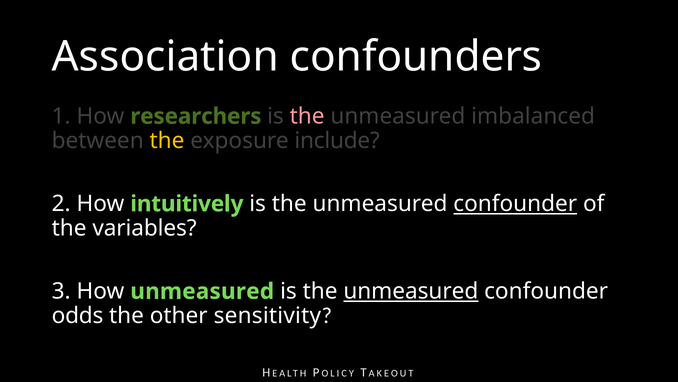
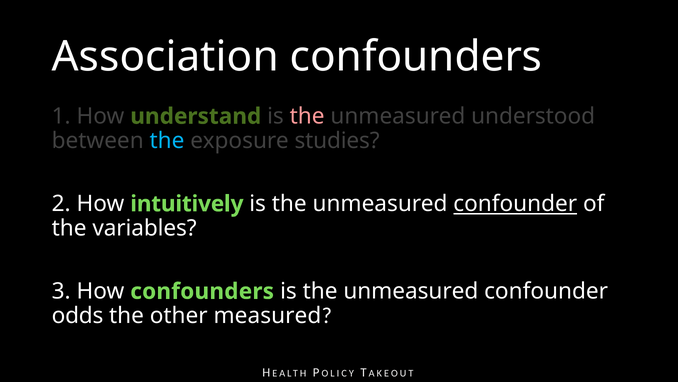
researchers: researchers -> understand (196, 116)
imbalanced: imbalanced -> understood (533, 116)
the colour: yellow -> light blue (167, 141)
include: include -> studies (337, 141)
How unmeasured: unmeasured -> confounders (202, 291)
unmeasured underline: present -> none (411, 291)
sensitivity: sensitivity -> measured (267, 315)
